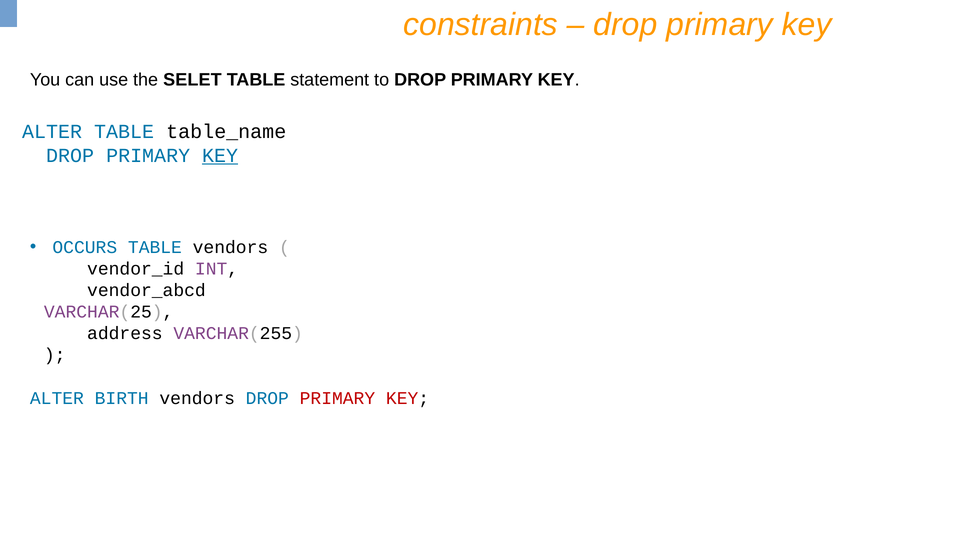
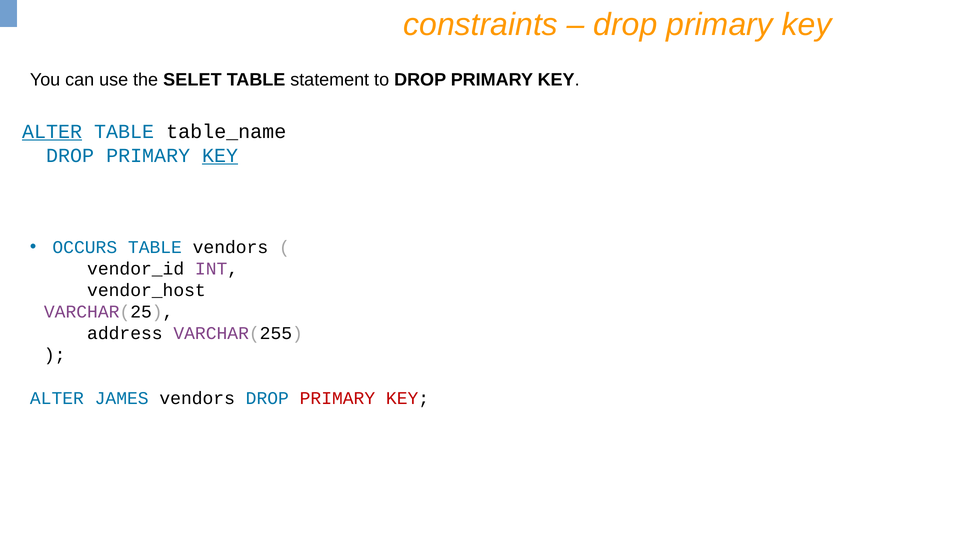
ALTER underline: none -> present (52, 132)
vendor_abcd: vendor_abcd -> vendor_host (146, 291)
BIRTH: BIRTH -> JAMES (122, 399)
